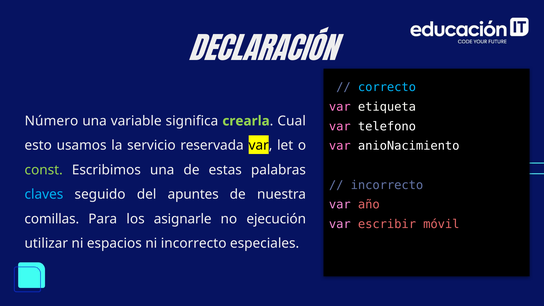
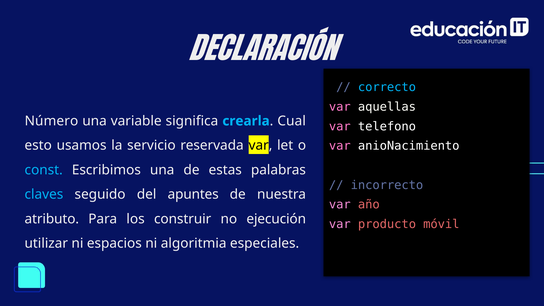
etiqueta: etiqueta -> aquellas (387, 107)
crearla colour: light green -> light blue (246, 121)
const colour: light green -> light blue (44, 170)
comillas: comillas -> atributo (52, 219)
asignarle: asignarle -> construir (183, 219)
escribir: escribir -> producto (387, 224)
ni incorrecto: incorrecto -> algoritmia (194, 243)
